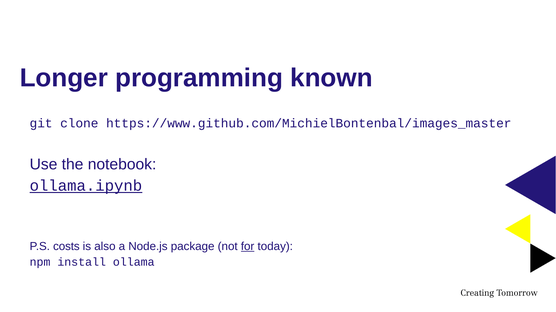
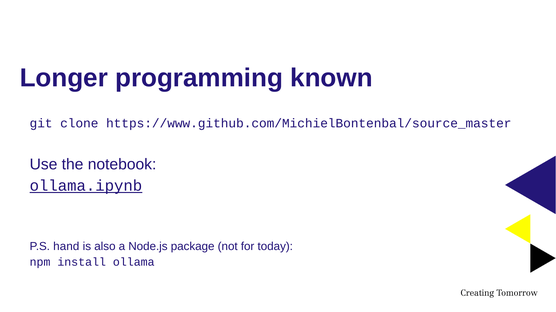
https://www.github.com/MichielBontenbal/images_master: https://www.github.com/MichielBontenbal/images_master -> https://www.github.com/MichielBontenbal/source_master (309, 124)
costs: costs -> hand (66, 247)
for underline: present -> none (248, 247)
